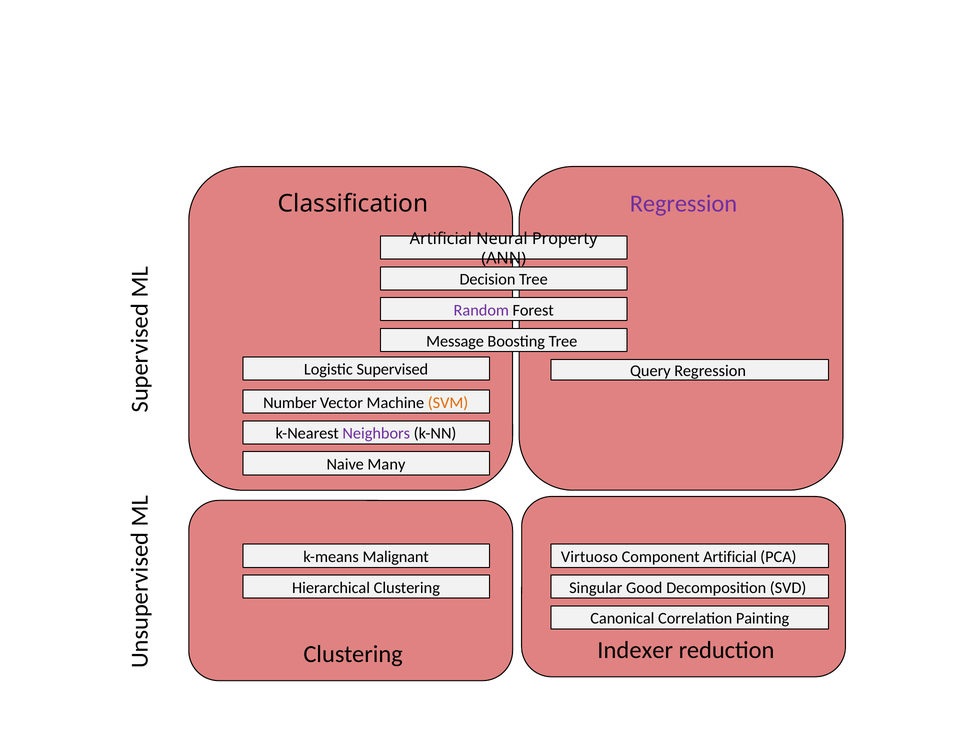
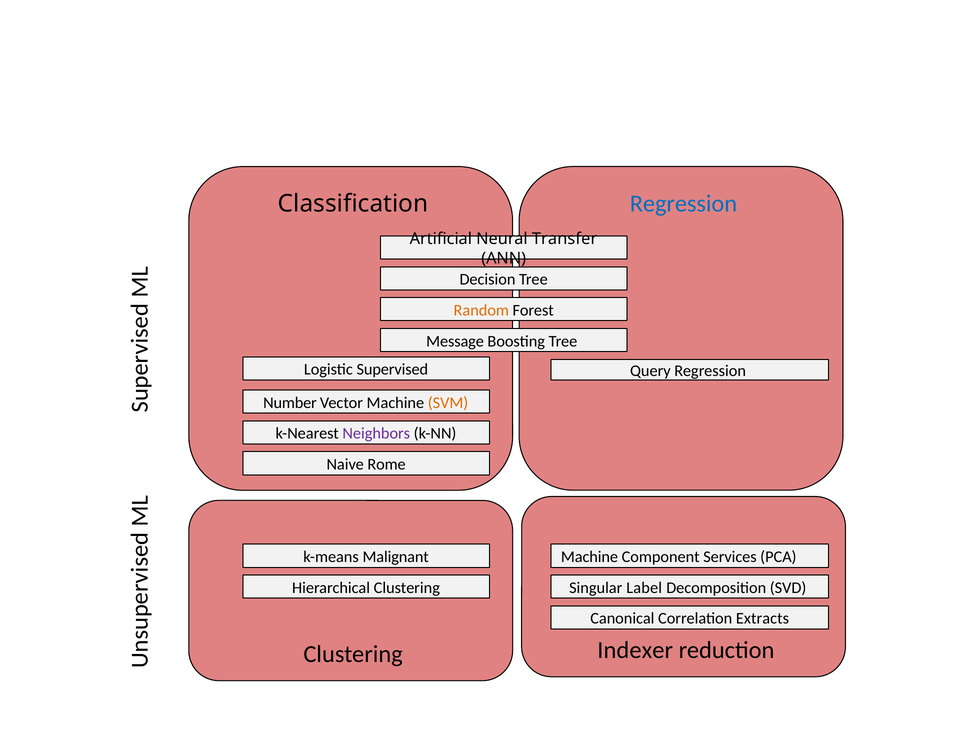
Regression colour: purple -> blue (683, 204)
Property: Property -> Transfer (565, 239)
Random colour: purple -> orange (481, 310)
Many: Many -> Rome (387, 465)
Virtuoso: Virtuoso -> Machine (589, 557)
Component Artificial: Artificial -> Services (730, 557)
Good: Good -> Label (644, 588)
Painting: Painting -> Extracts (763, 619)
